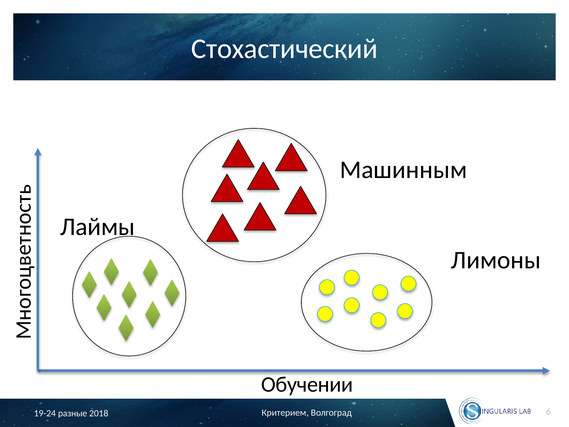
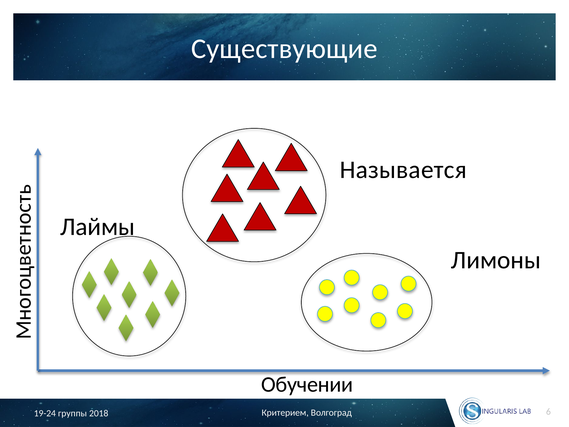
Стохастический: Стохастический -> Существующие (284, 49)
Машинным: Машинным -> Называется (403, 170)
разные: разные -> группы (72, 413)
